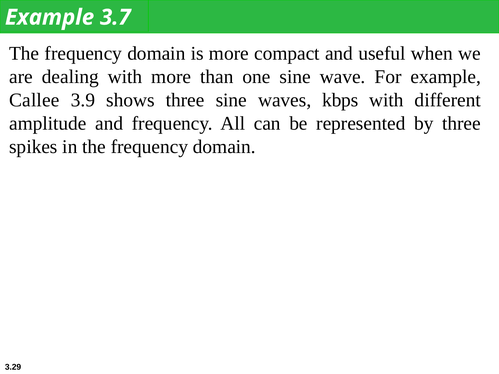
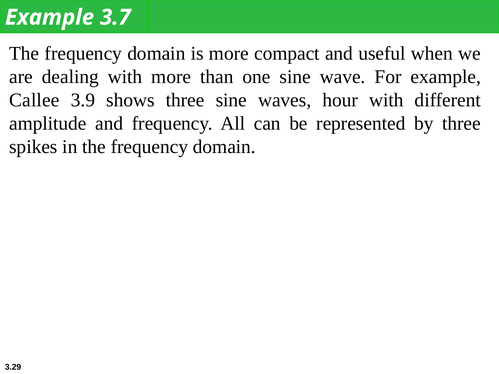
kbps: kbps -> hour (340, 100)
